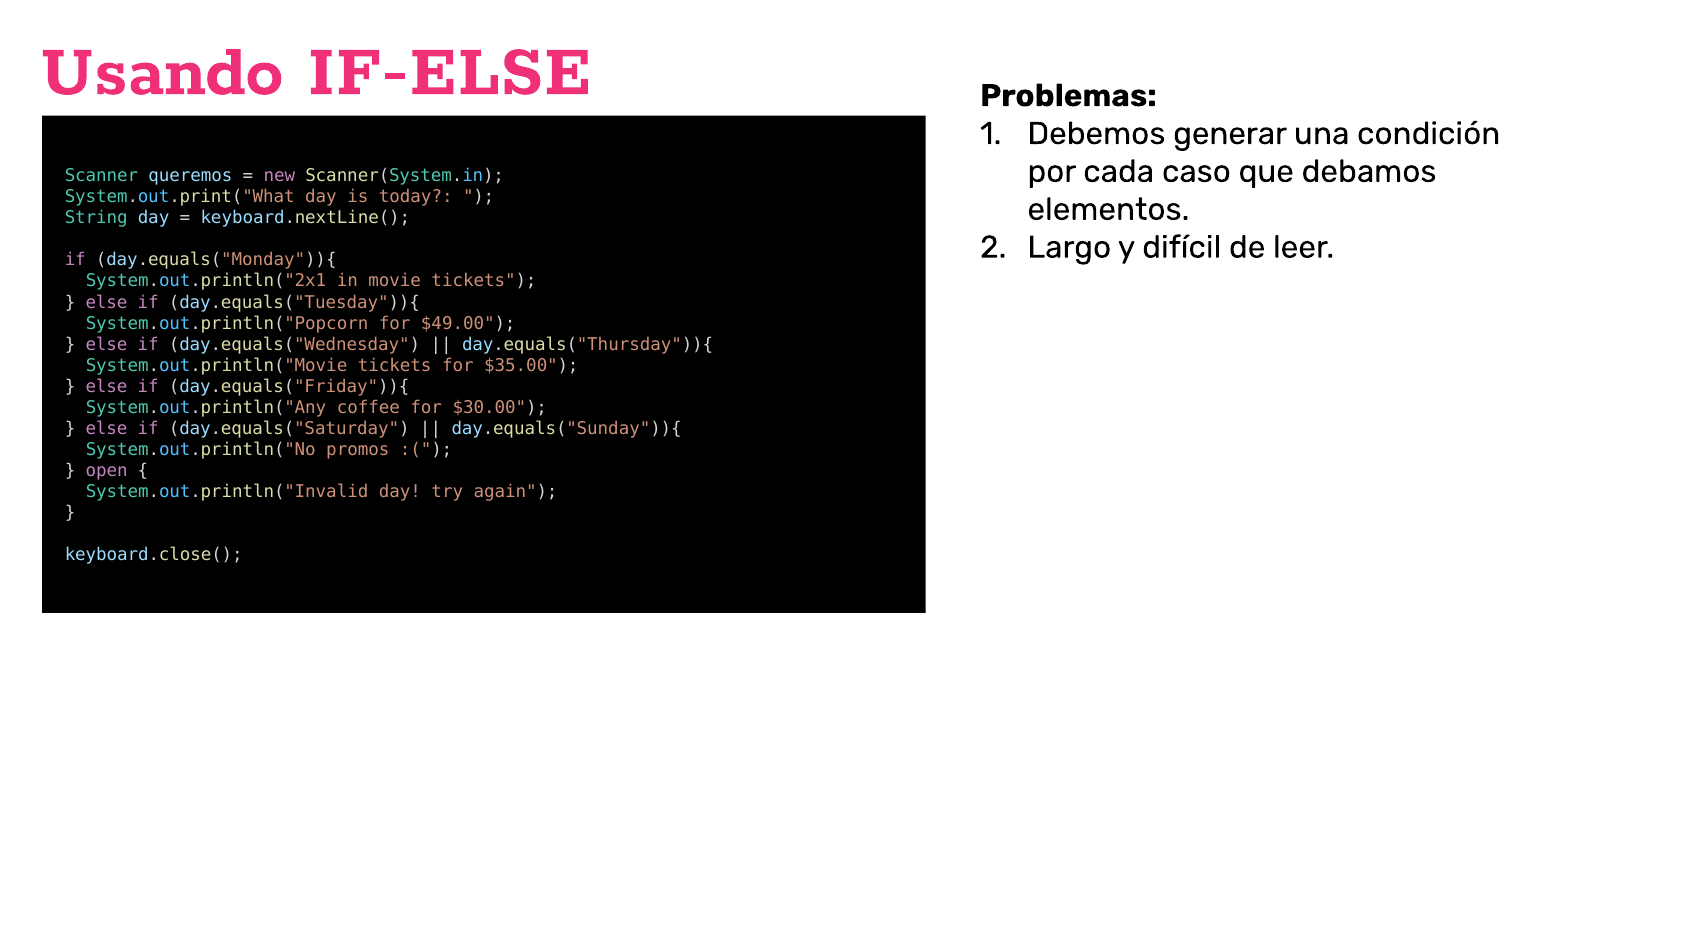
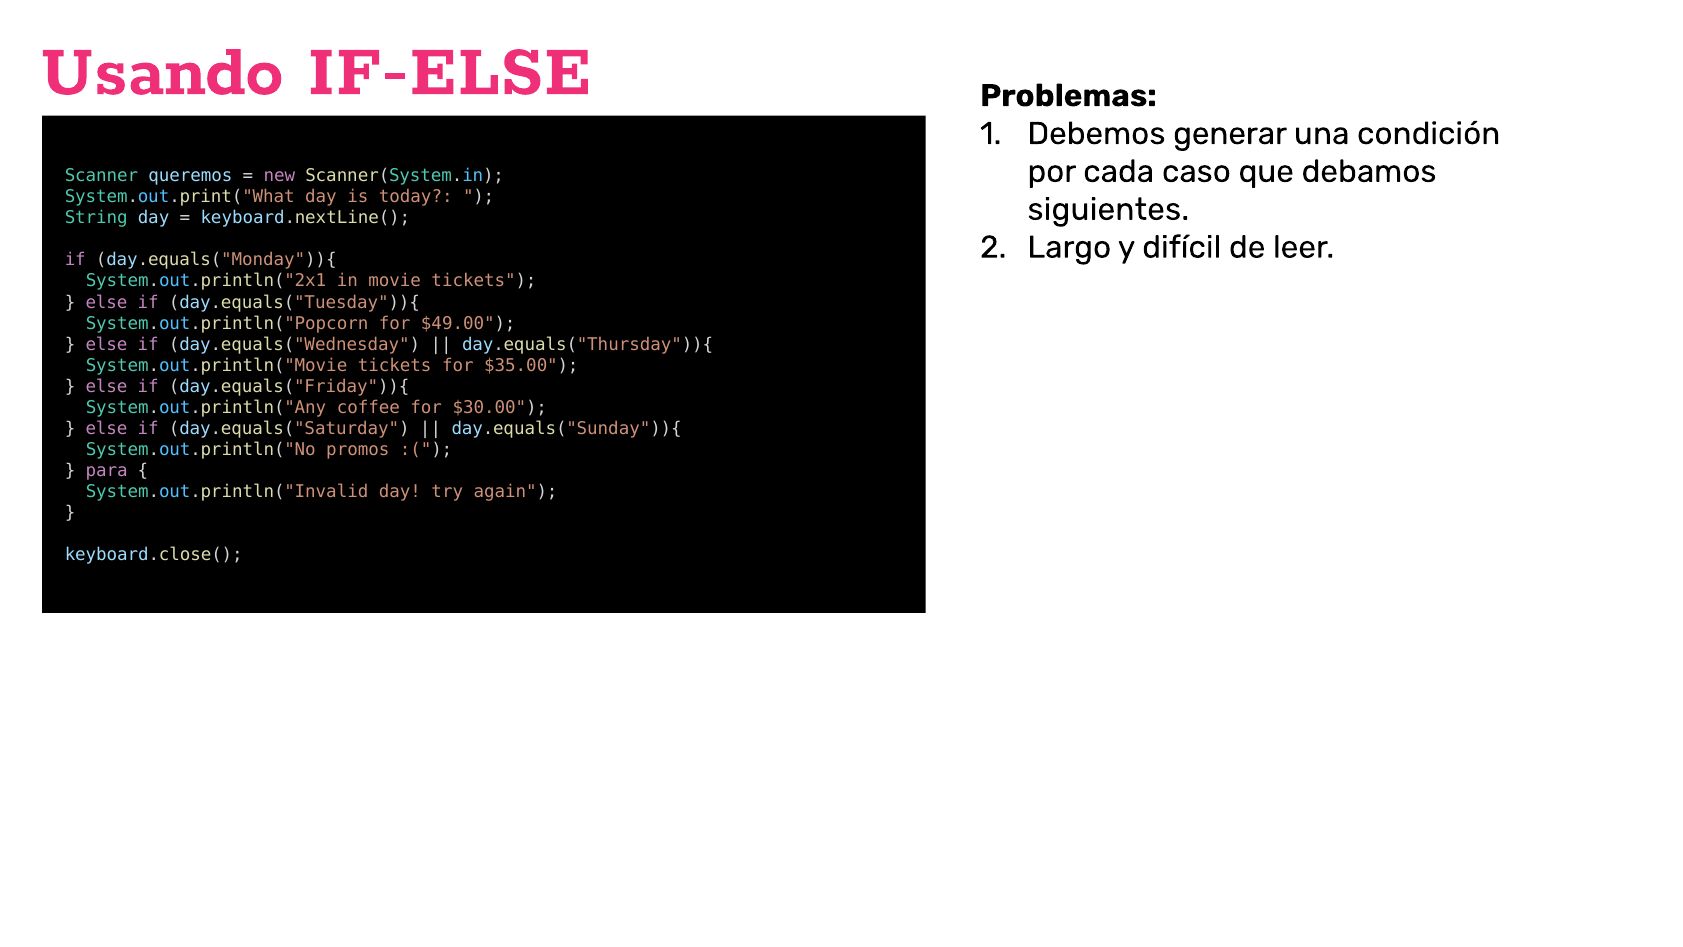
elementos: elementos -> siguientes (1108, 209)
open: open -> para (107, 471)
